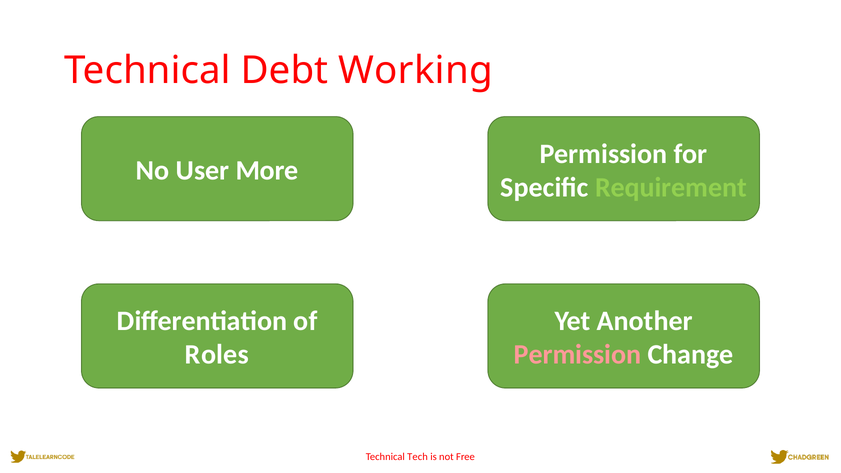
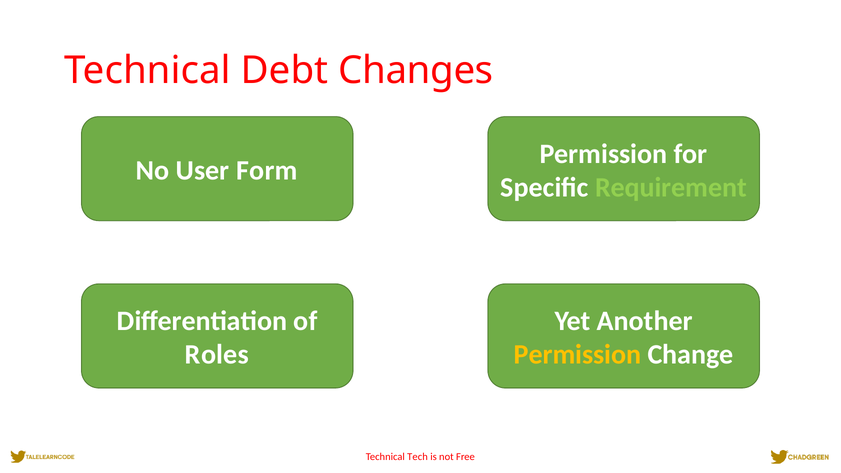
Working: Working -> Changes (416, 71)
More: More -> Form (267, 171)
Permission colour: pink -> yellow (577, 355)
